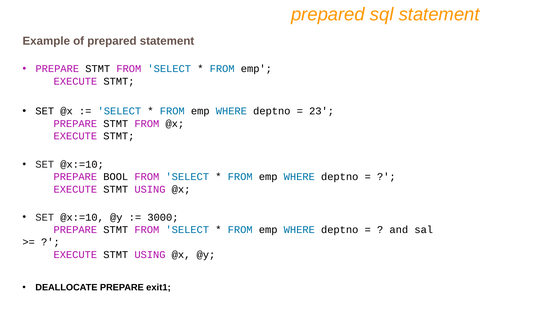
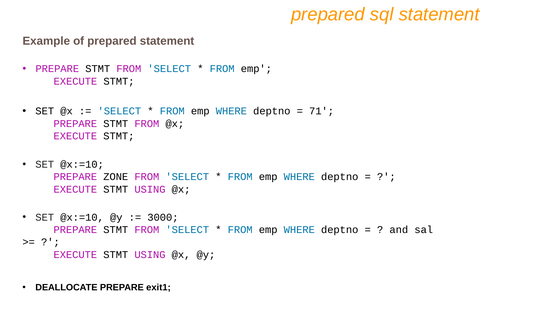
23: 23 -> 71 (322, 111)
BOOL: BOOL -> ZONE (116, 177)
